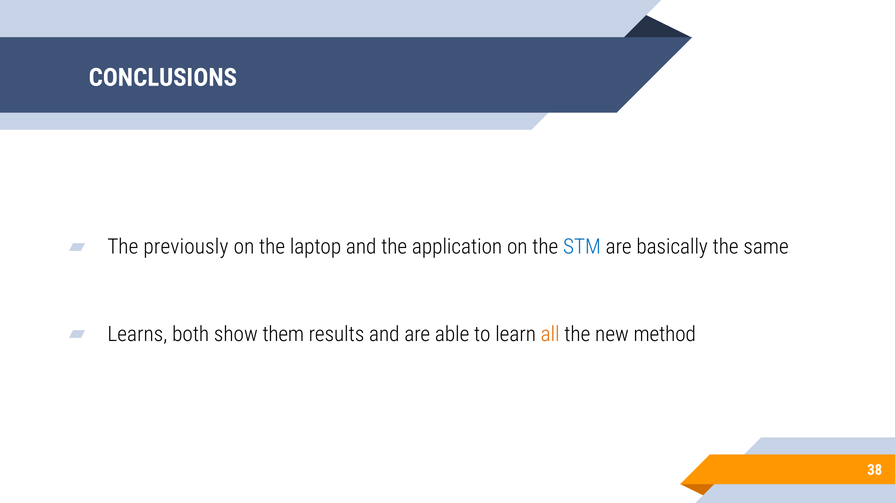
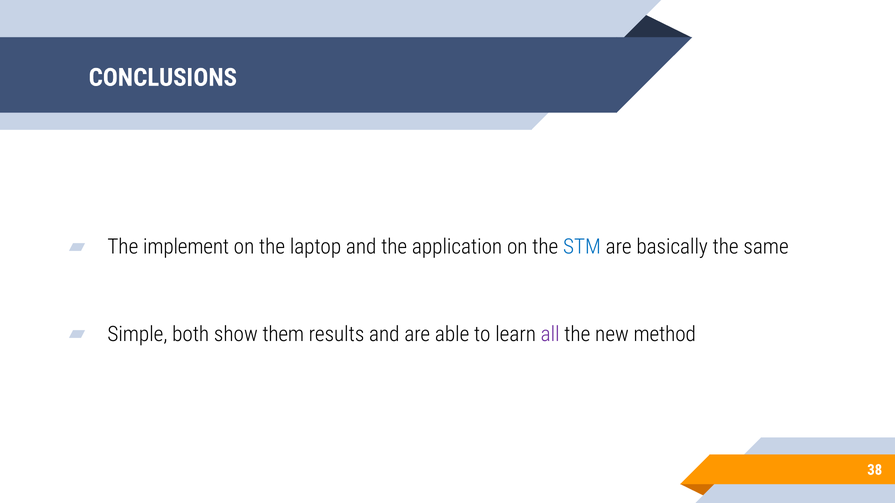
previously: previously -> implement (186, 247)
Learns: Learns -> Simple (137, 334)
all colour: orange -> purple (550, 334)
